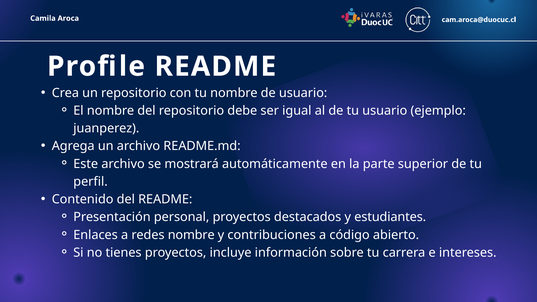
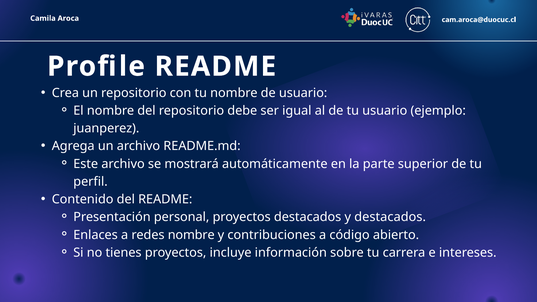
y estudiantes: estudiantes -> destacados (390, 217)
